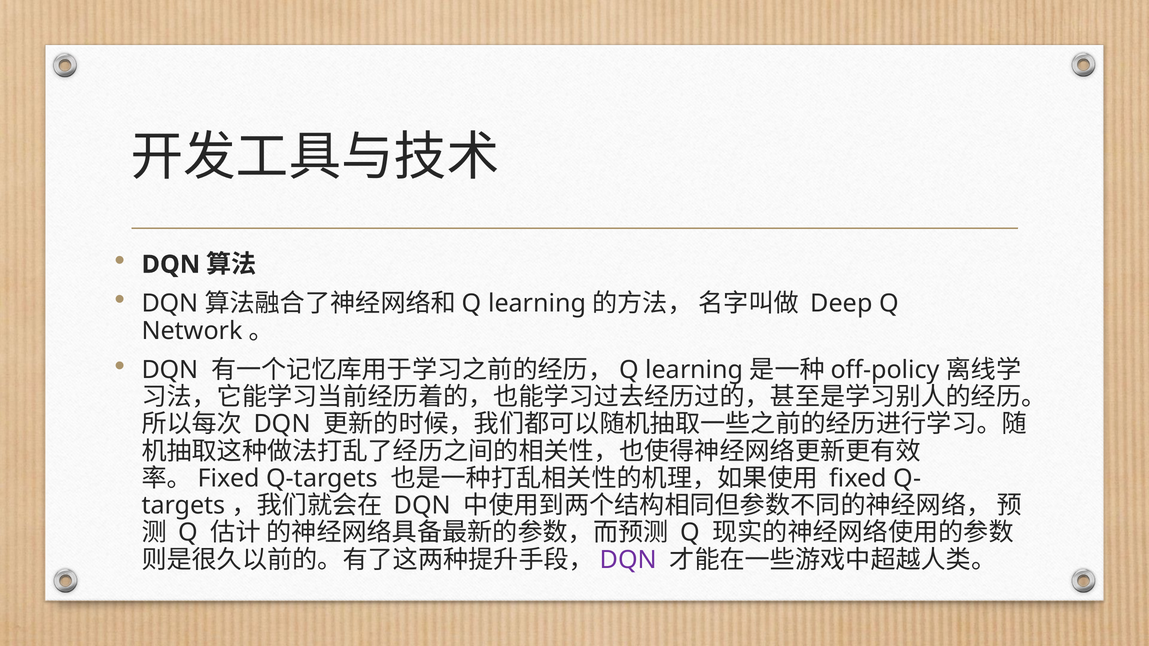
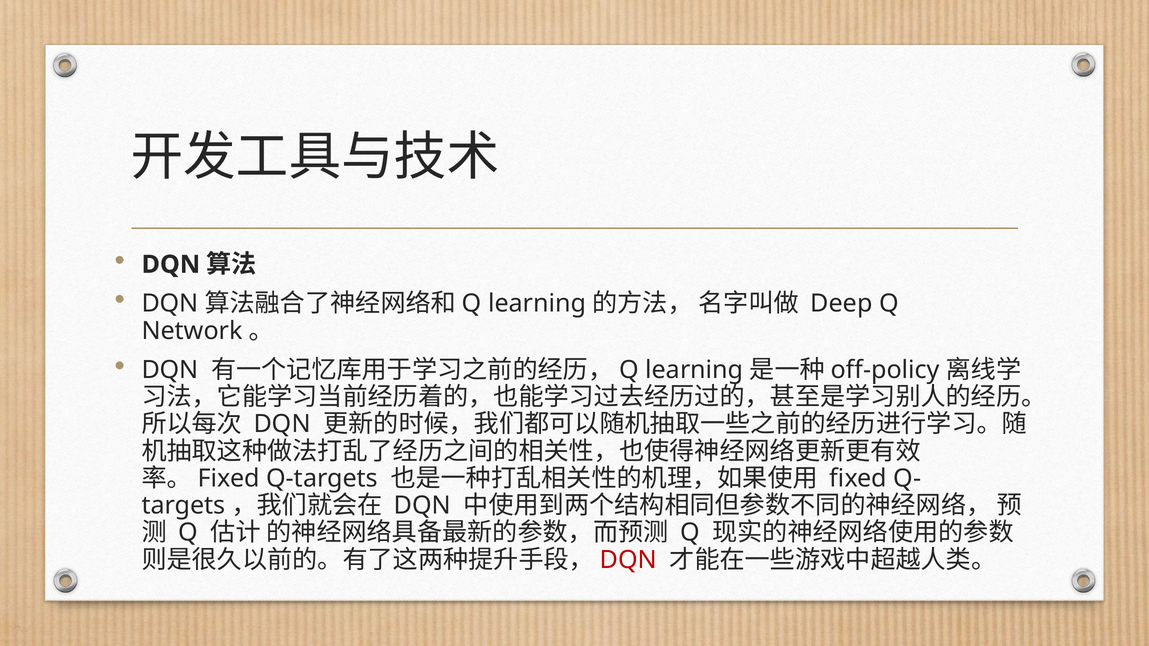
DQN colour: purple -> red (628, 560)
